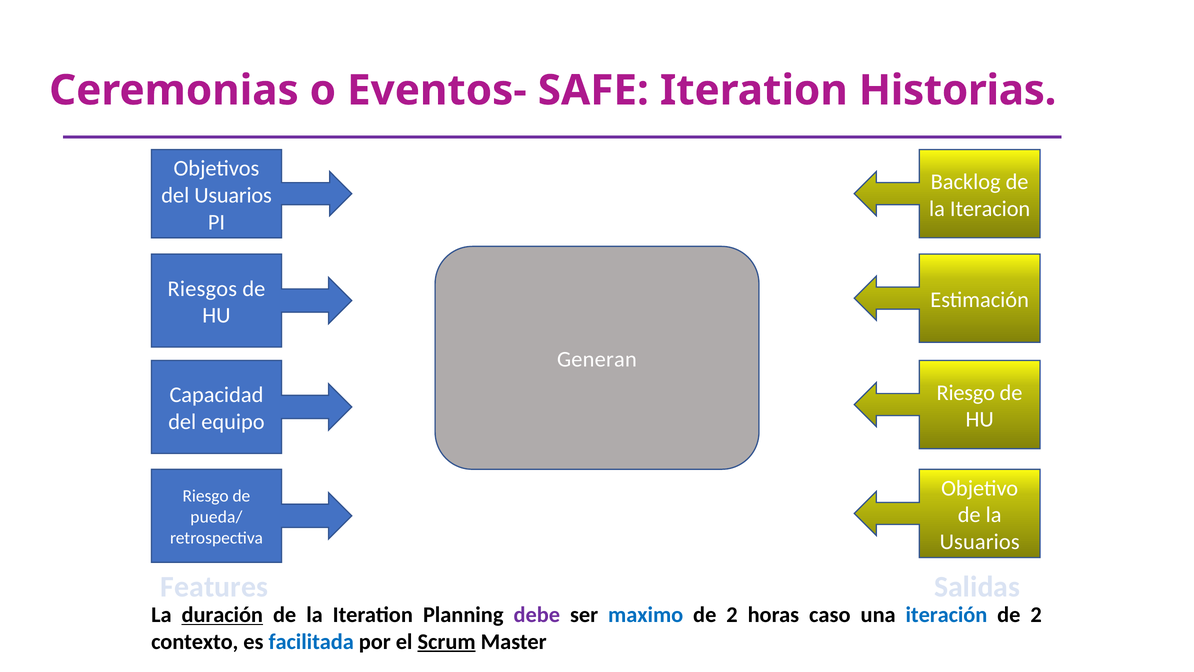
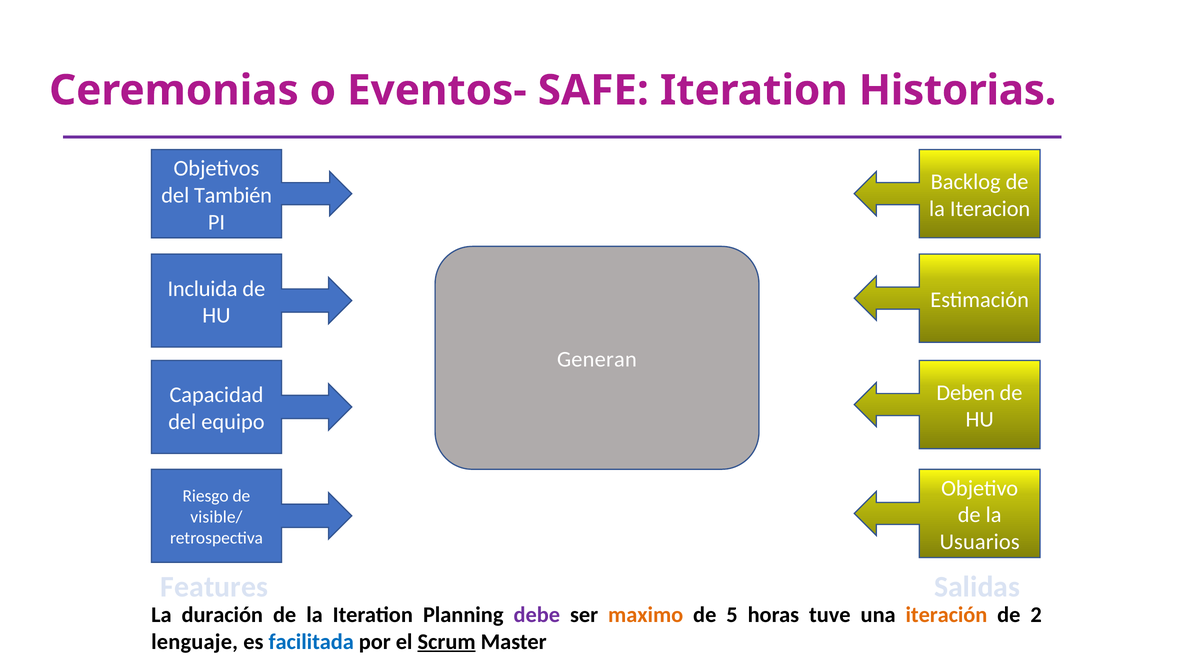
del Usuarios: Usuarios -> También (233, 195)
Riesgos: Riesgos -> Incluida (203, 289)
Riesgo: Riesgo -> Deben (966, 392)
pueda/: pueda/ -> visible/ (216, 517)
duración underline: present -> none (222, 614)
maximo colour: blue -> orange (646, 614)
2: 2 -> 5 (732, 614)
caso: caso -> tuve (830, 614)
iteración colour: blue -> orange (946, 614)
contexto: contexto -> lenguaje (195, 641)
